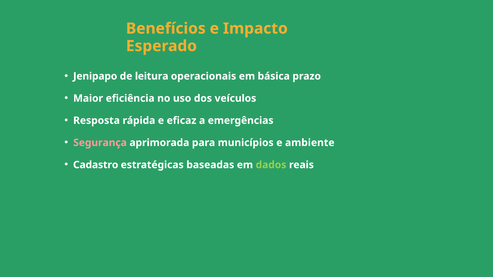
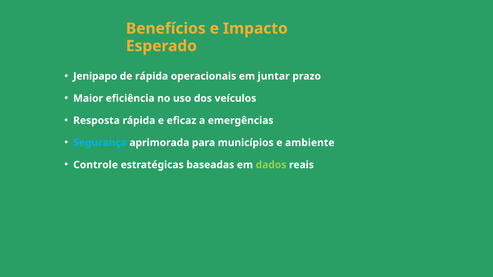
de leitura: leitura -> rápida (152, 76)
básica: básica -> juntar (274, 76)
Segurança colour: pink -> light blue (100, 143)
Cadastro: Cadastro -> Controle (96, 165)
